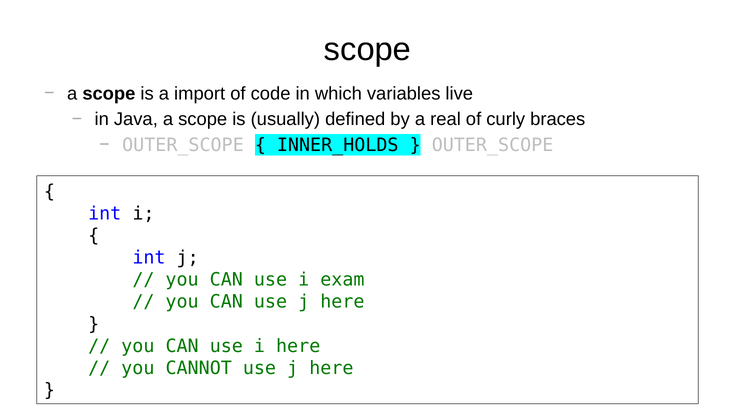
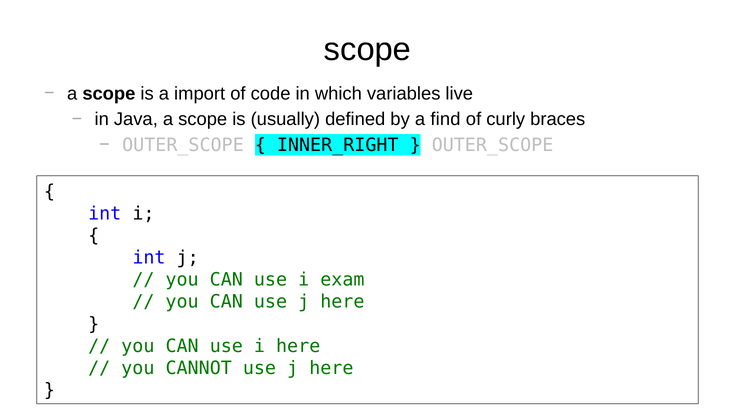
real: real -> find (445, 119)
INNER_HOLDS: INNER_HOLDS -> INNER_RIGHT (338, 145)
